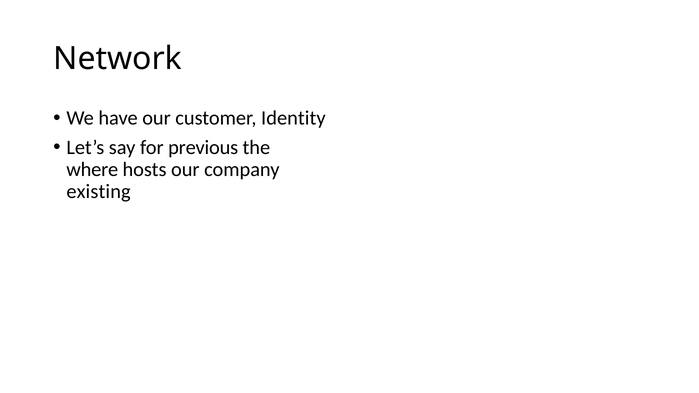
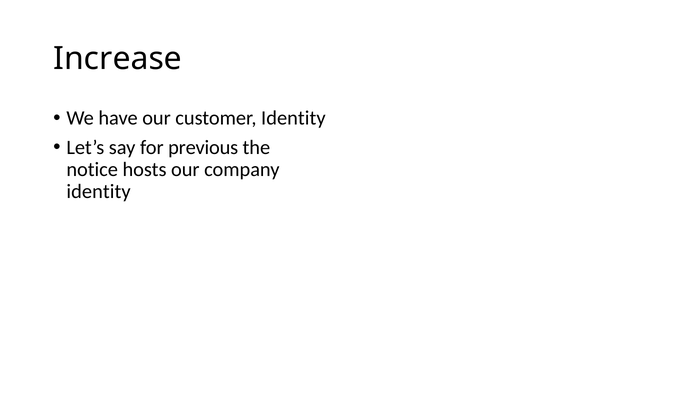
Network: Network -> Increase (118, 59)
where: where -> notice (92, 170)
existing: existing -> identity (99, 192)
